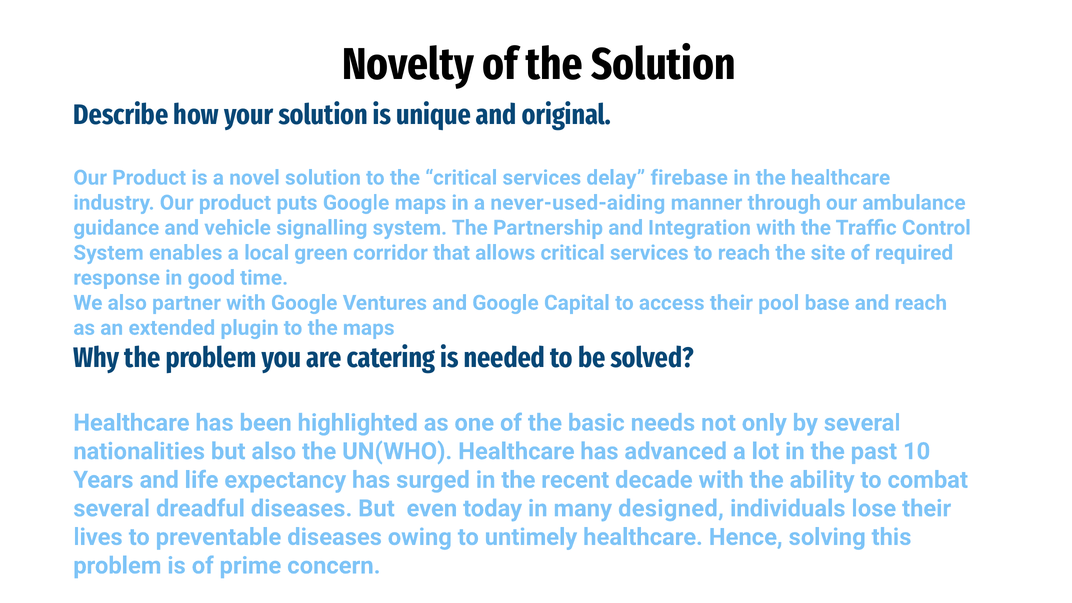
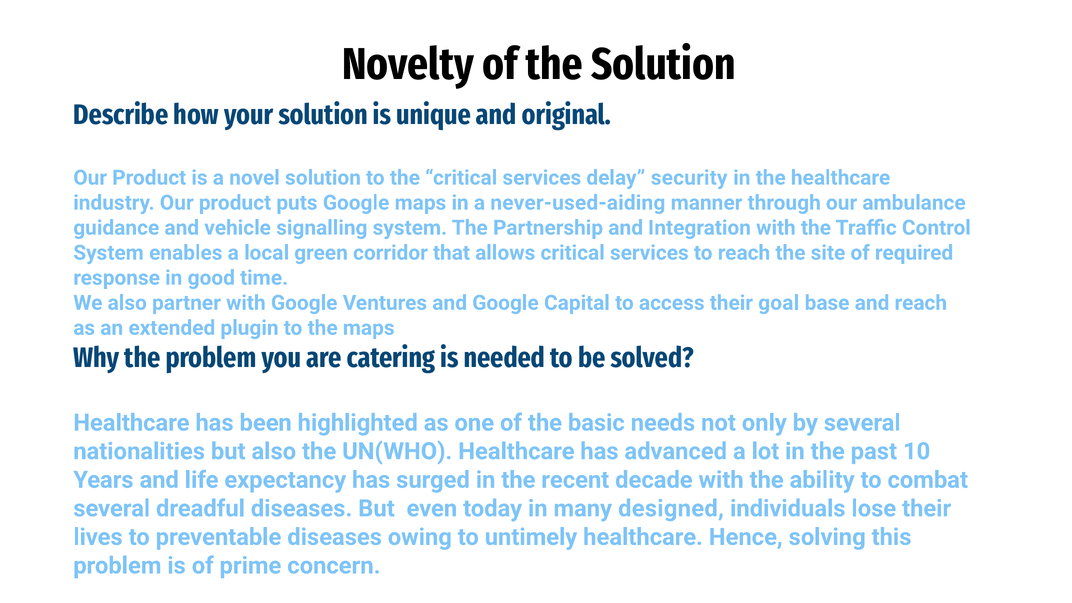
firebase: firebase -> security (689, 178)
pool: pool -> goal (779, 303)
